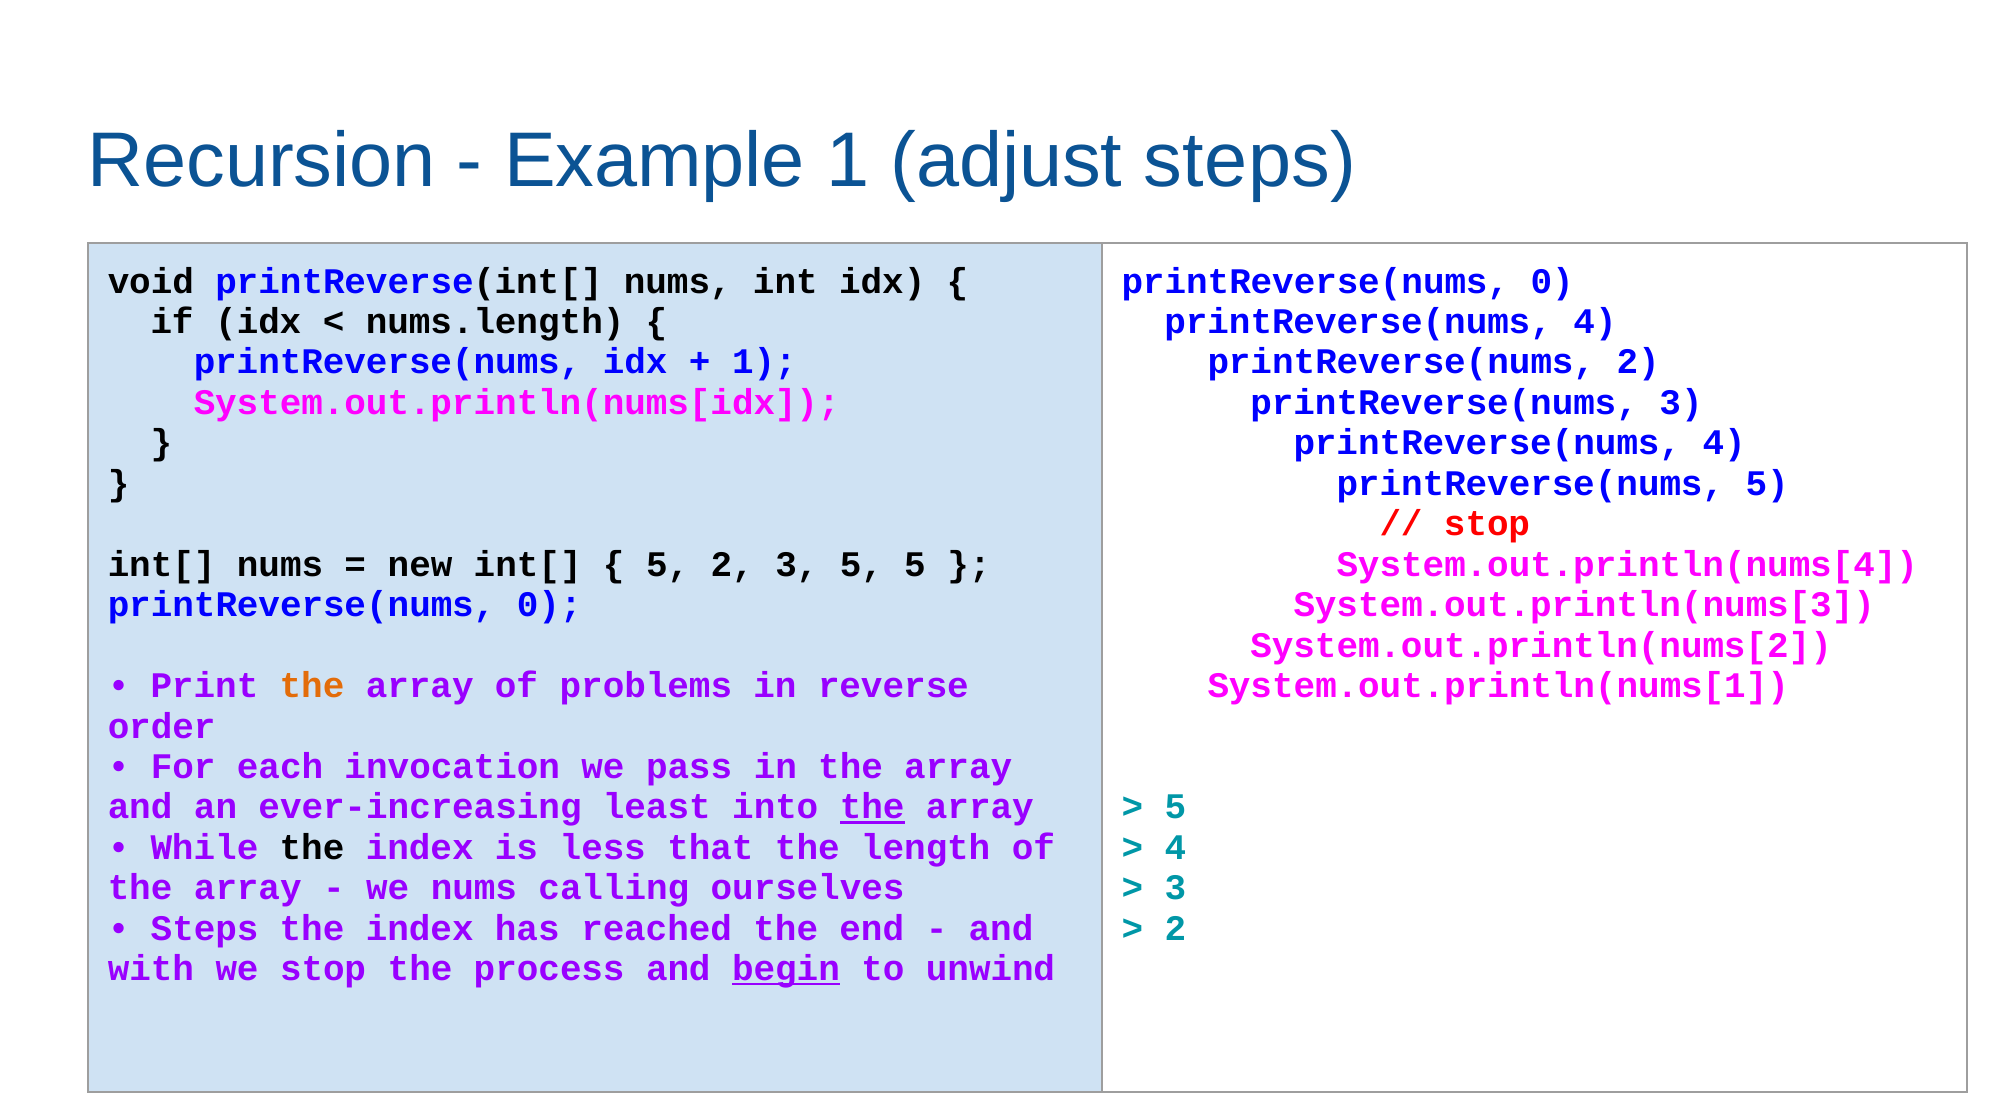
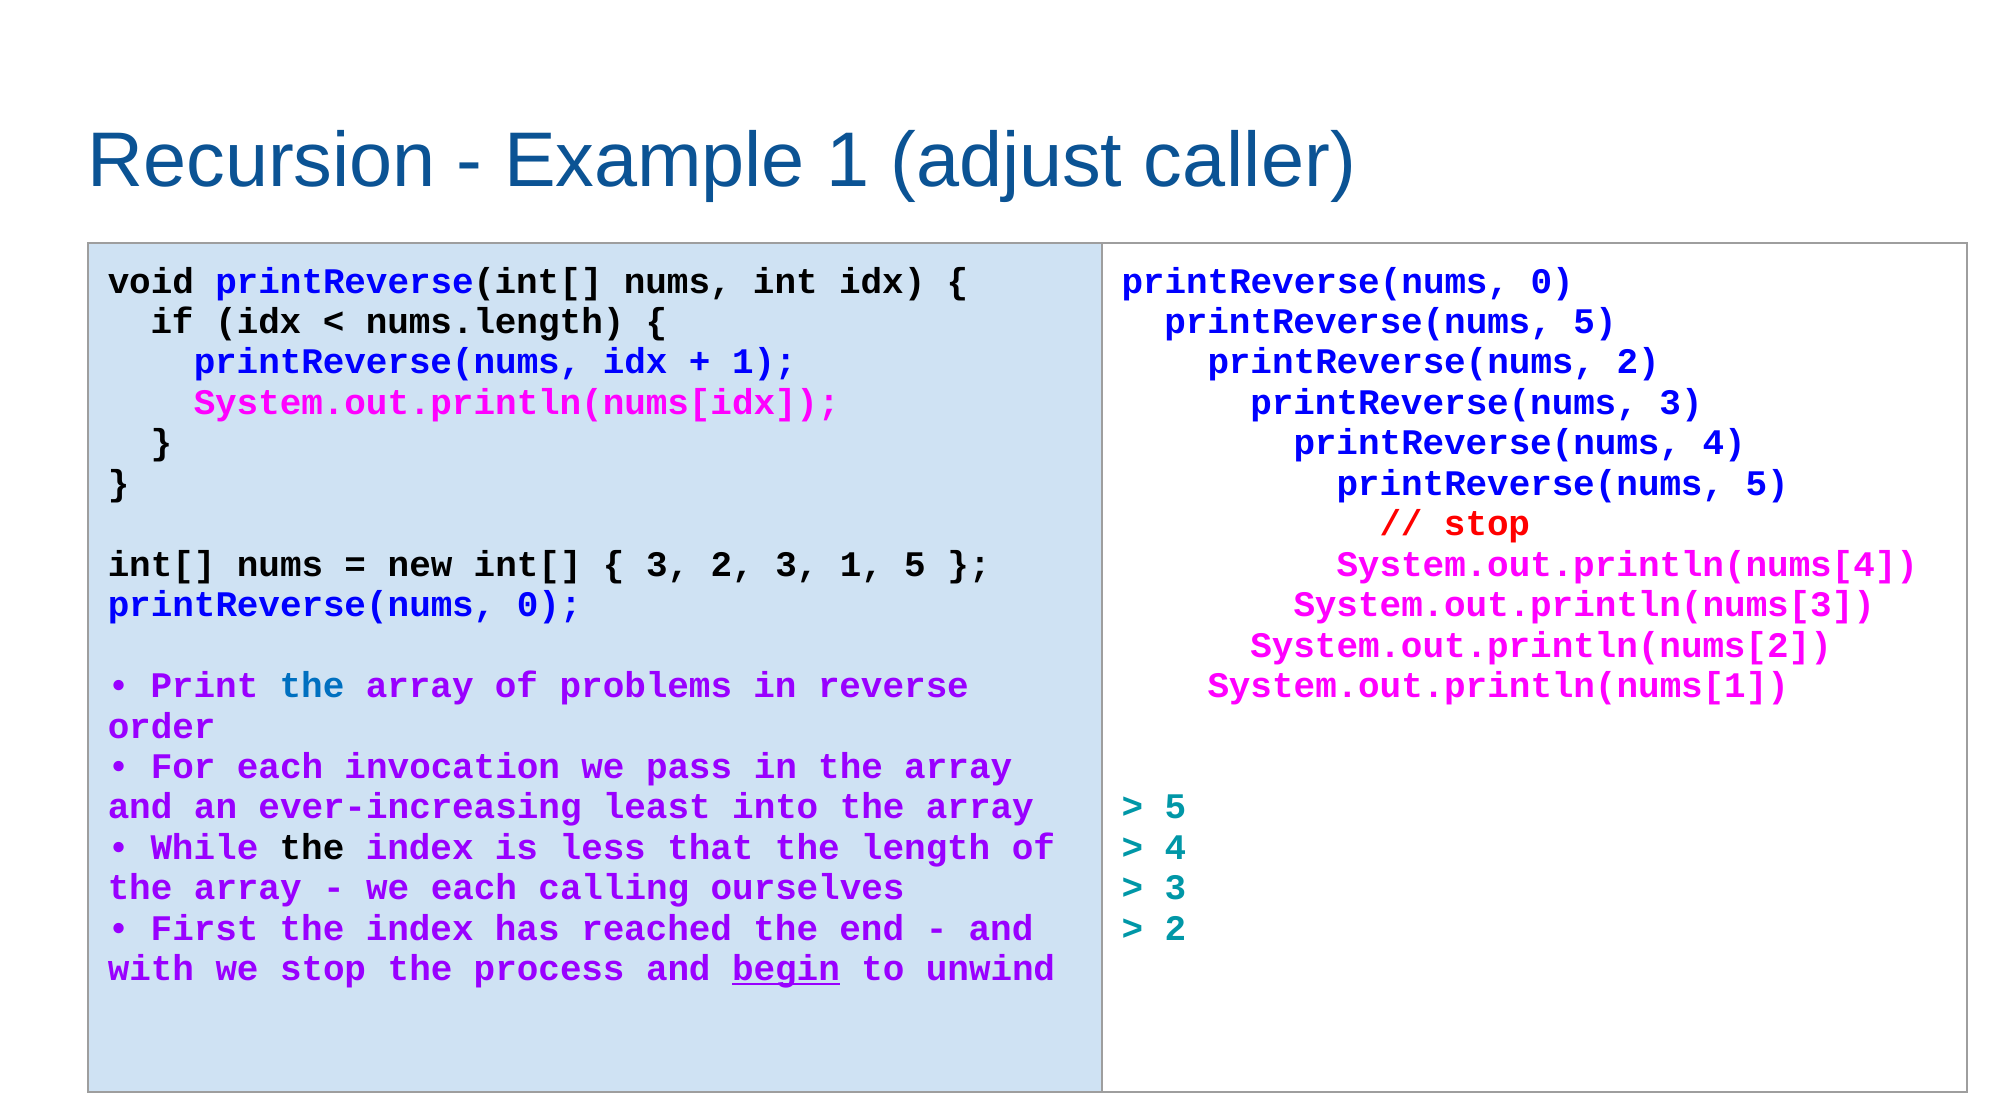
adjust steps: steps -> caller (1250, 161)
4: 4 -> 5 (1595, 322)
5: 5 -> 3 (668, 564)
3 5: 5 -> 1 (861, 564)
the colour: orange -> blue (312, 686)
the underline: present -> none (872, 807)
we nums: nums -> each (474, 888)
Steps: Steps -> First (205, 928)
